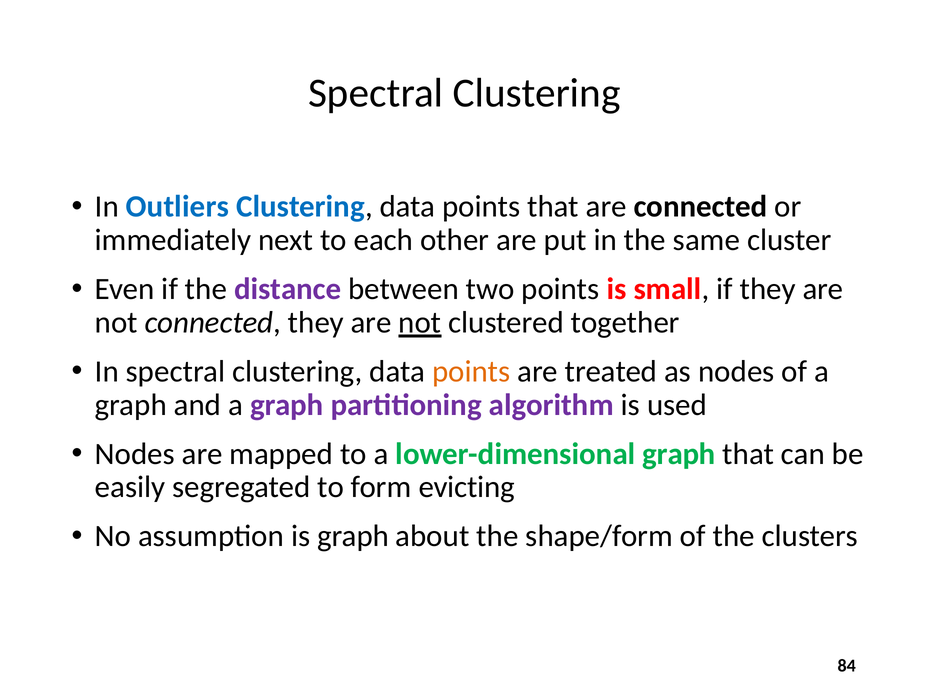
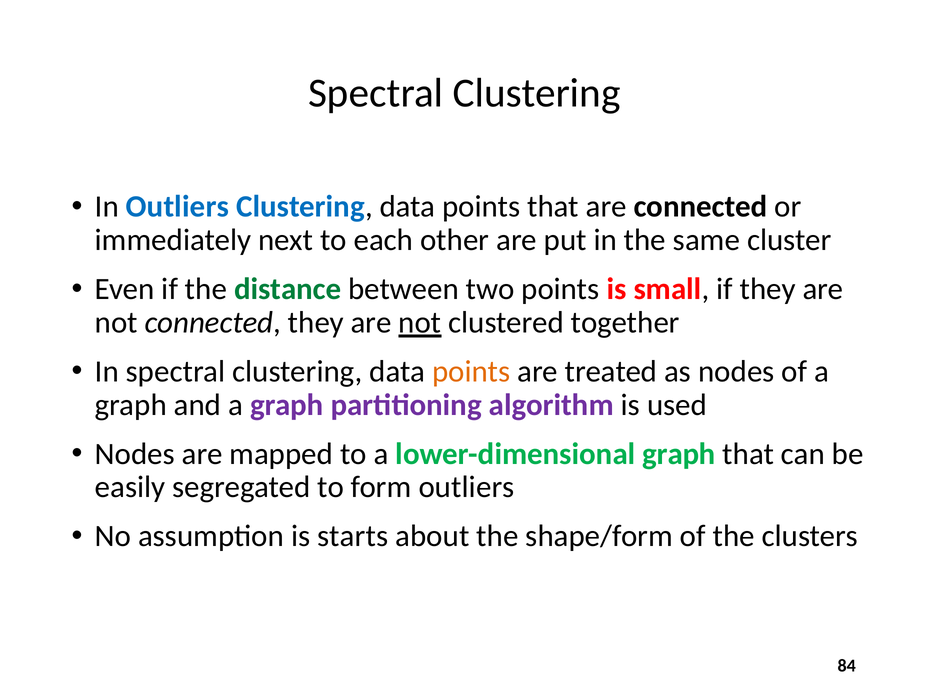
distance colour: purple -> green (288, 289)
form evicting: evicting -> outliers (467, 487)
is graph: graph -> starts (353, 536)
